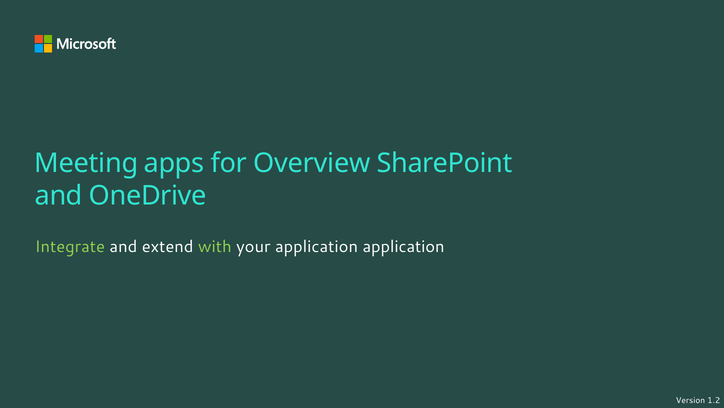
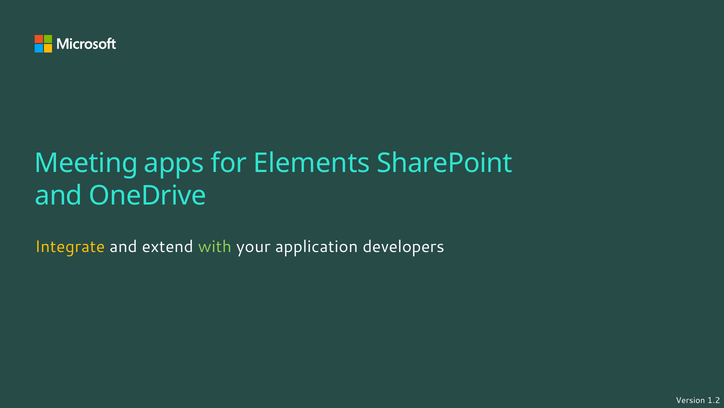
Overview: Overview -> Elements (312, 163)
Integrate colour: light green -> yellow (70, 246)
application application: application -> developers (404, 246)
